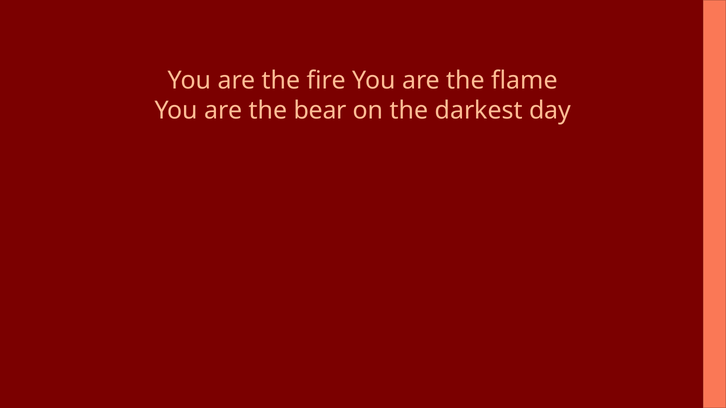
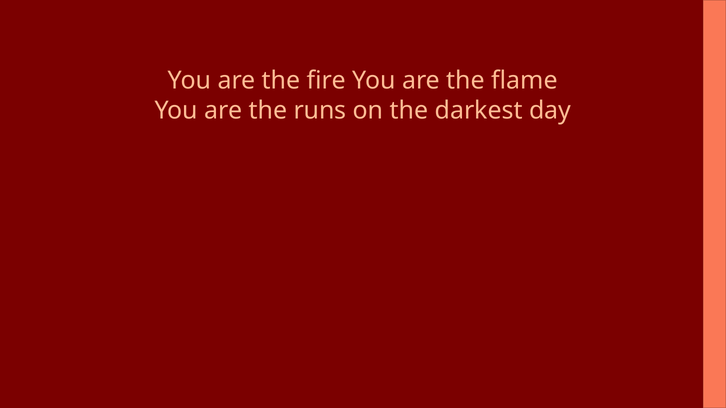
bear: bear -> runs (320, 111)
